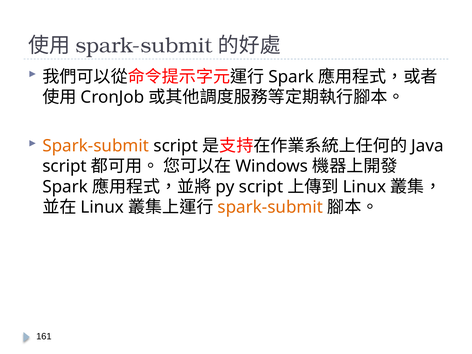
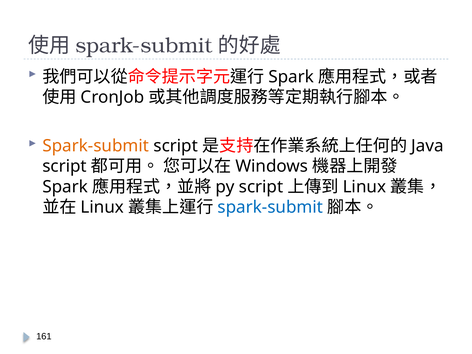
spark-submit colour: orange -> blue (270, 207)
